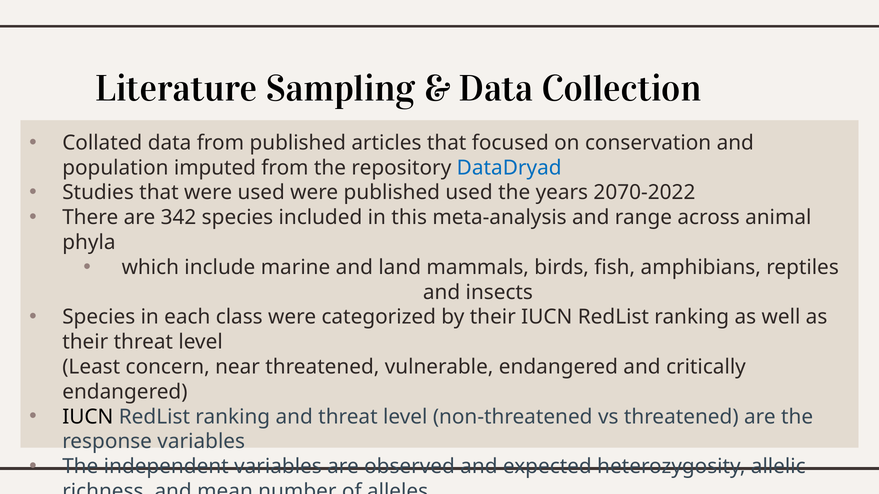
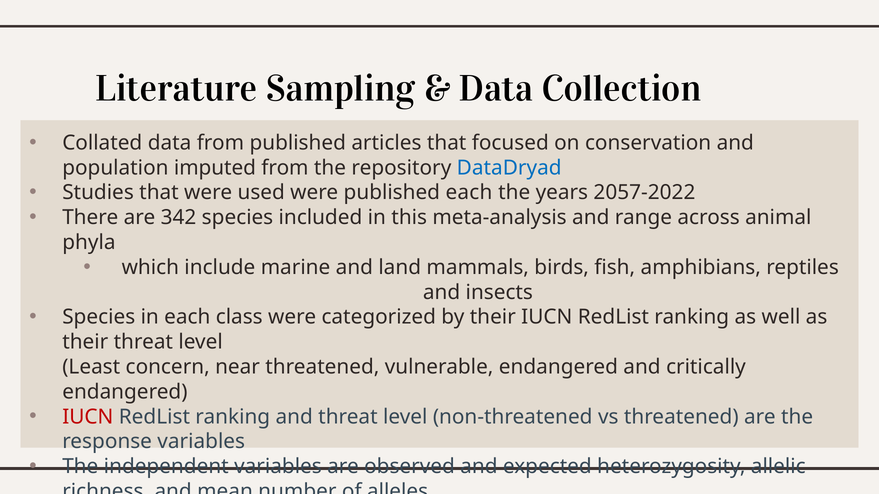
published used: used -> each (469, 193)
2070-2022: 2070-2022 -> 2057-2022 (644, 193)
IUCN colour: black -> red (88, 417)
